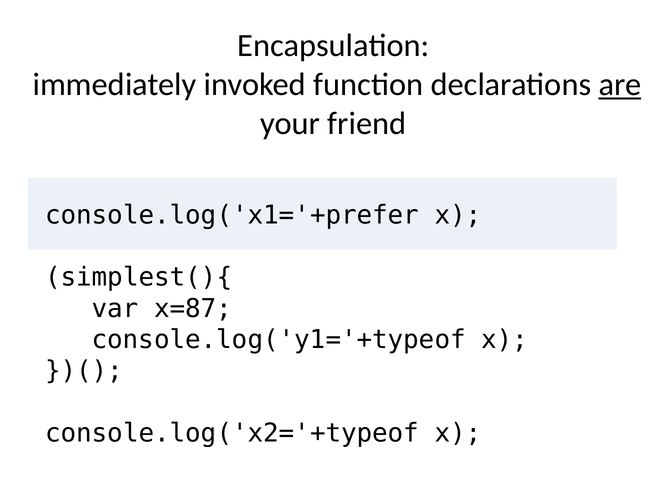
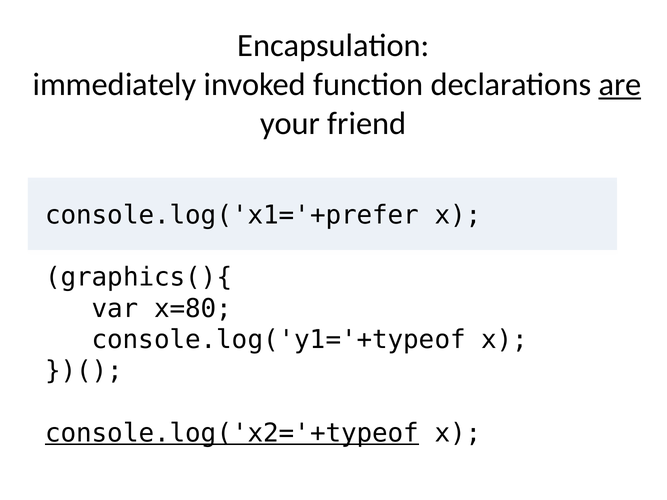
simplest(){: simplest(){ -> graphics(){ (139, 277)
x=87: x=87 -> x=80 (193, 309)
console.log('x2='+typeof underline: none -> present (232, 433)
